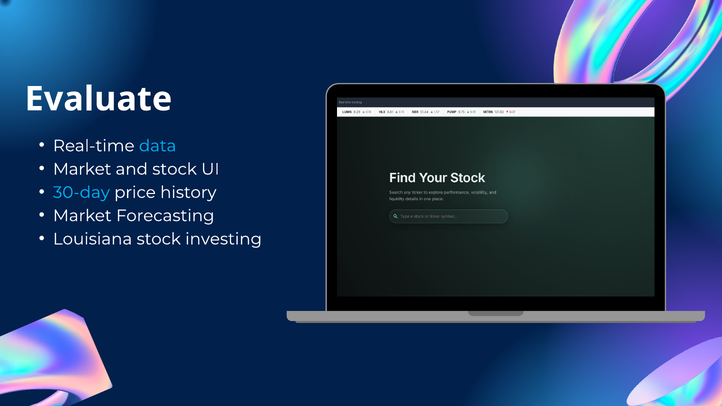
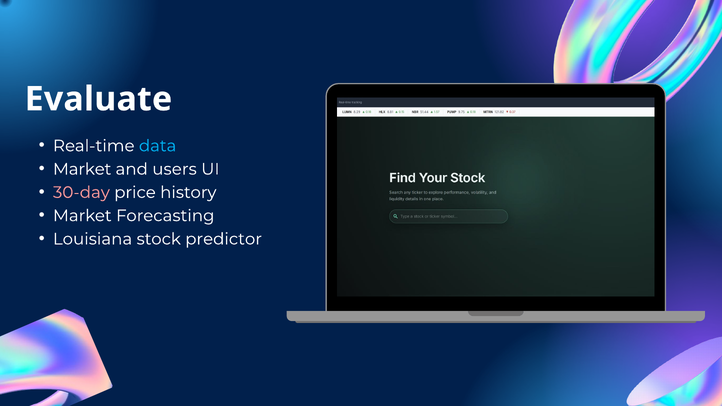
and stock: stock -> users (175, 169)
30-day colour: light blue -> pink (81, 192)
investing: investing -> predictor (224, 239)
